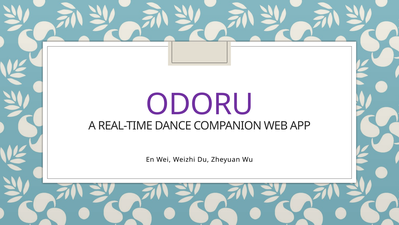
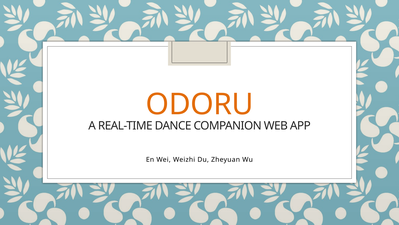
ODORU colour: purple -> orange (200, 104)
